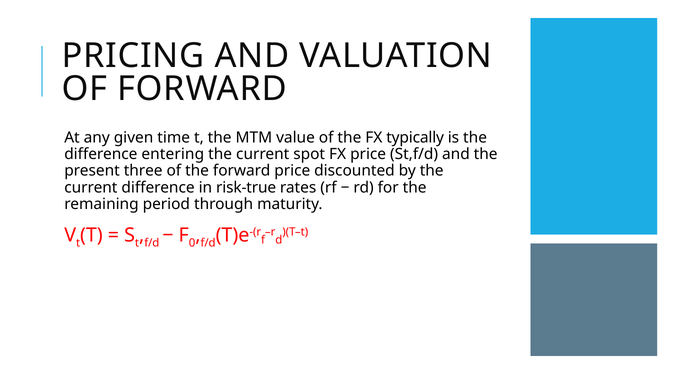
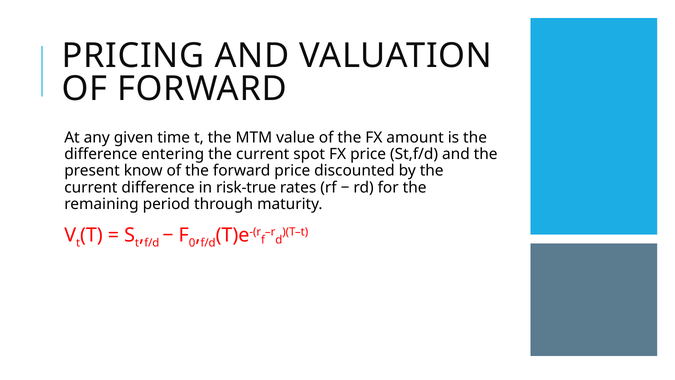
typically: typically -> amount (415, 137)
three: three -> know (143, 171)
